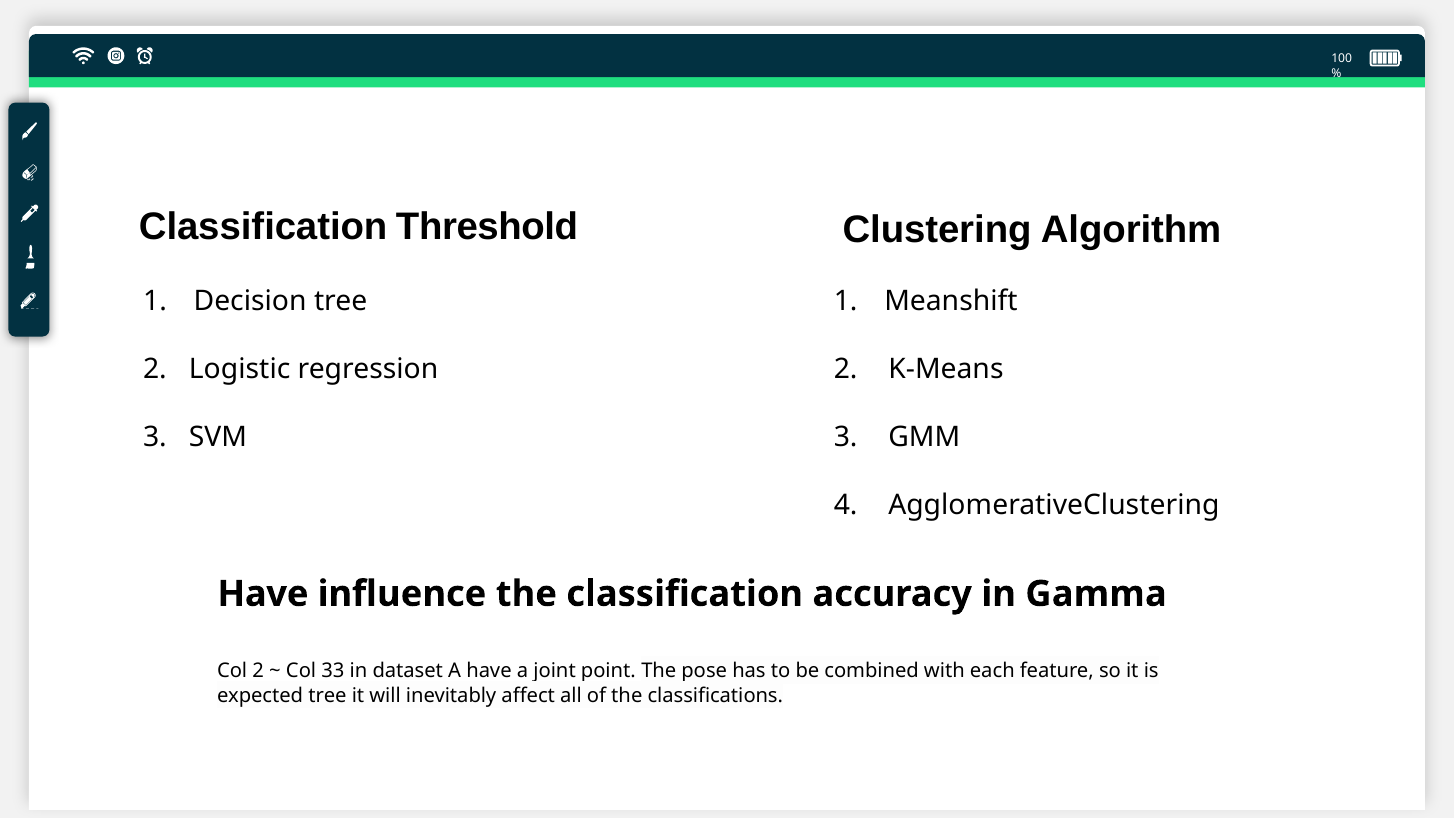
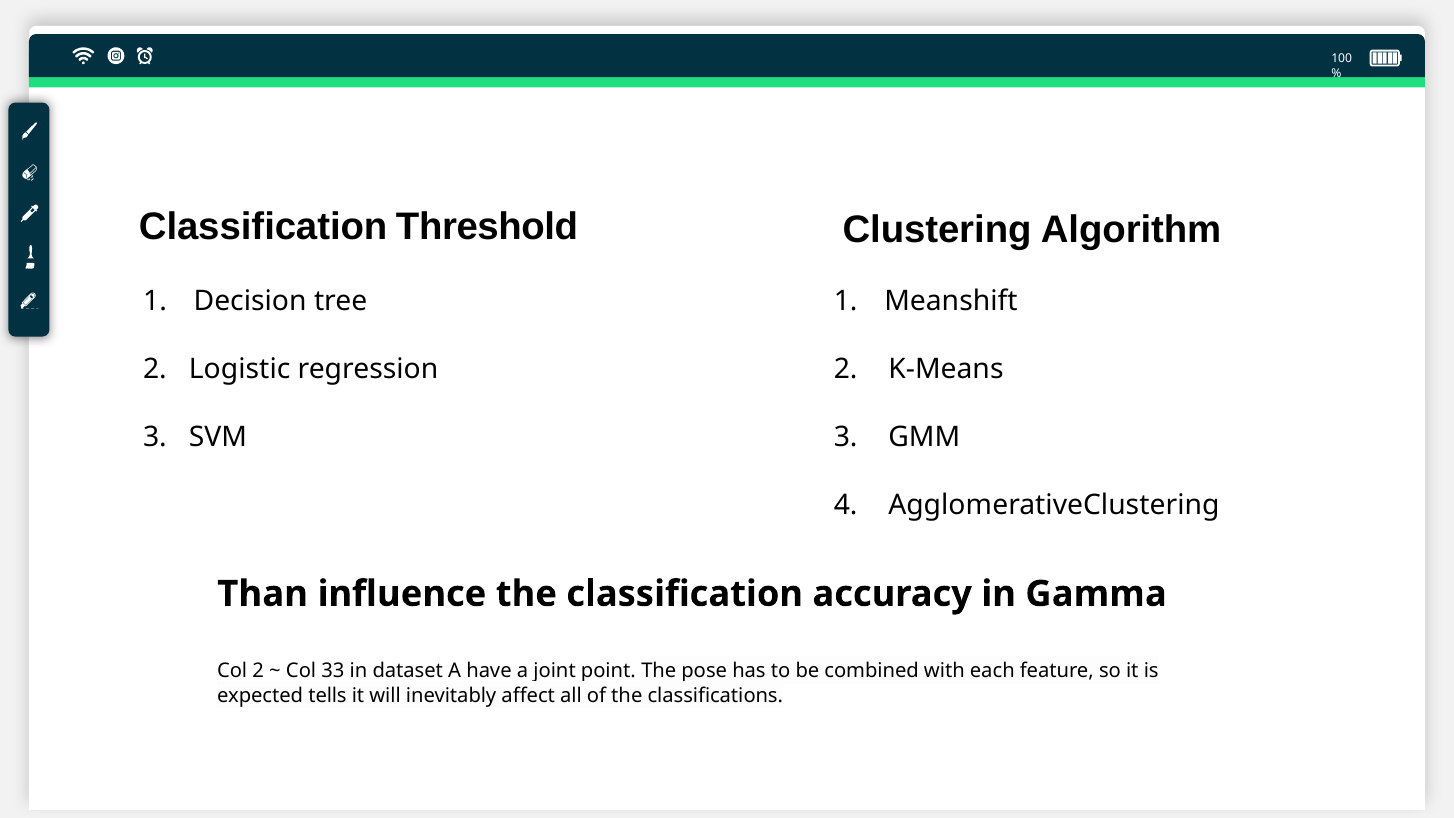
Have: Have -> Than (263, 594)
expected tree: tree -> tells (327, 695)
